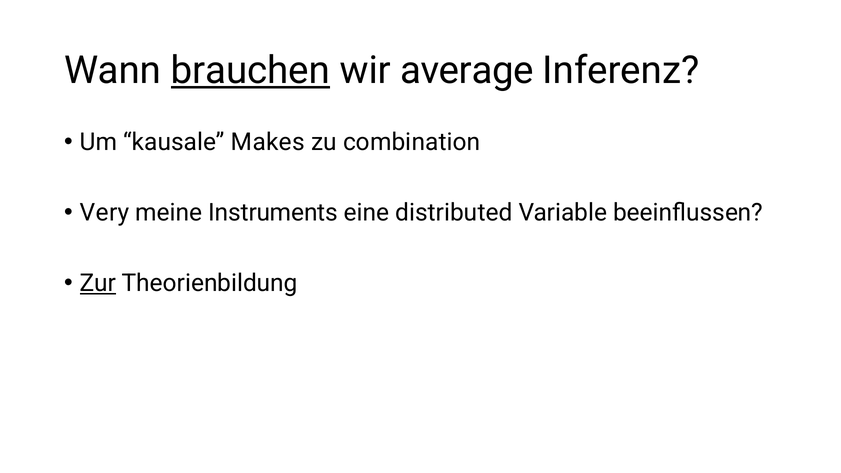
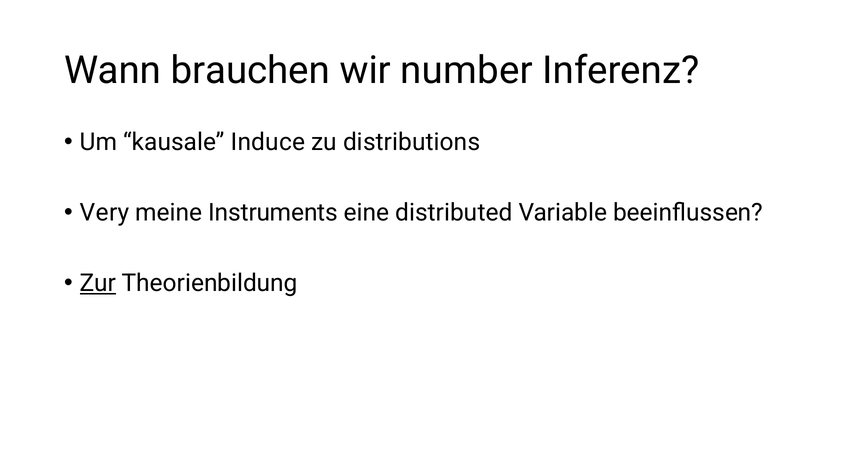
brauchen underline: present -> none (250, 71)
average: average -> number (467, 71)
Makes: Makes -> Induce (268, 142)
combination: combination -> distributions (412, 142)
